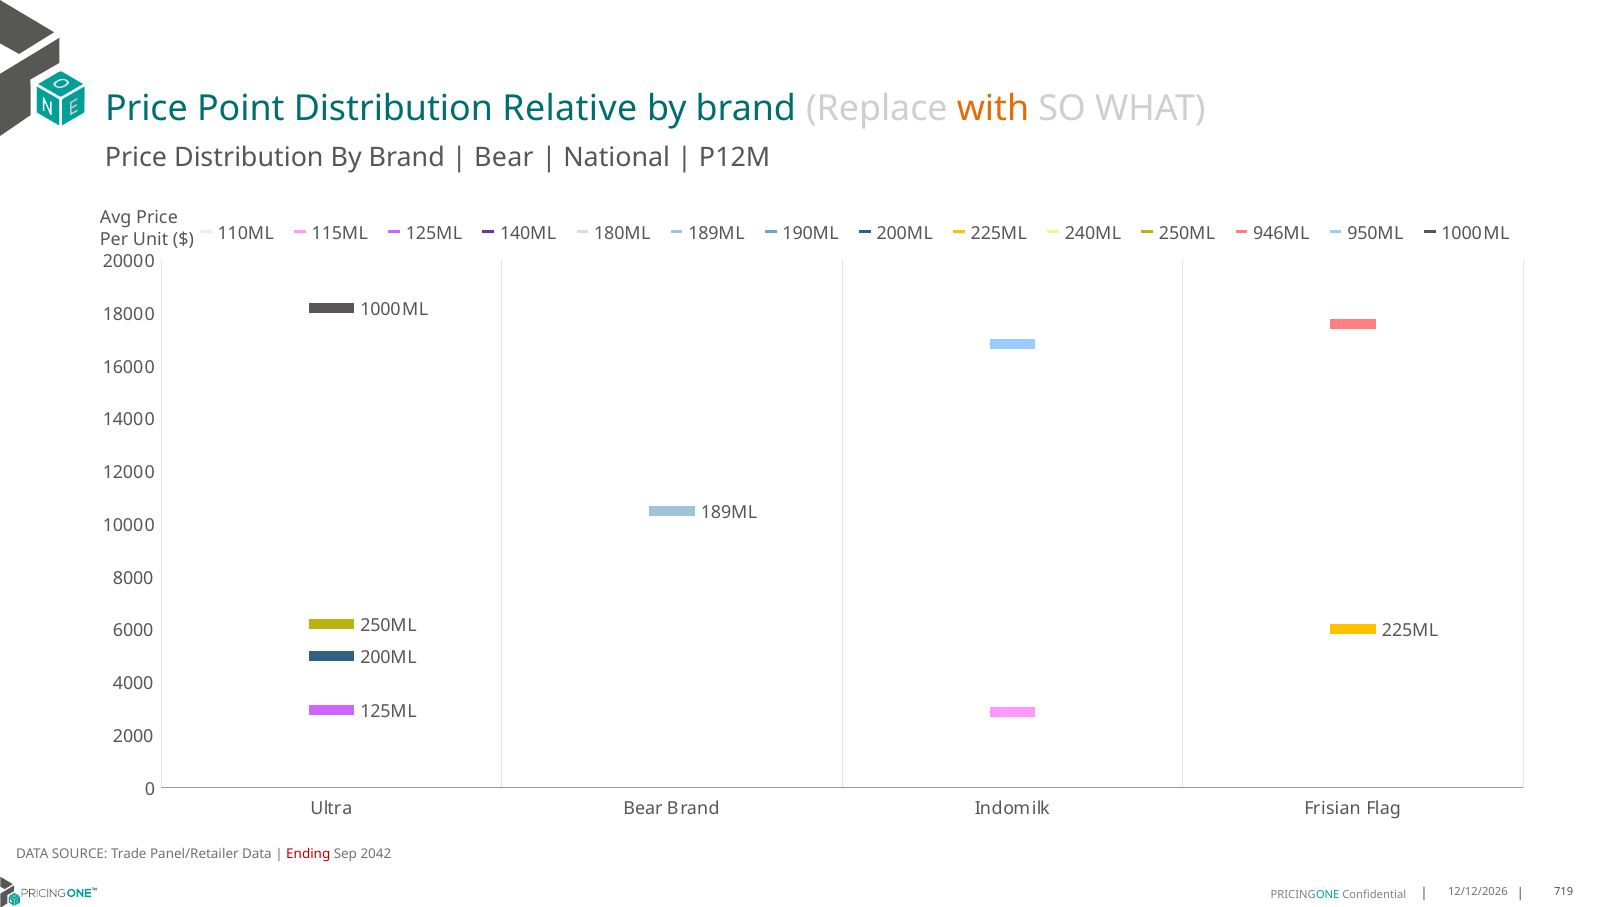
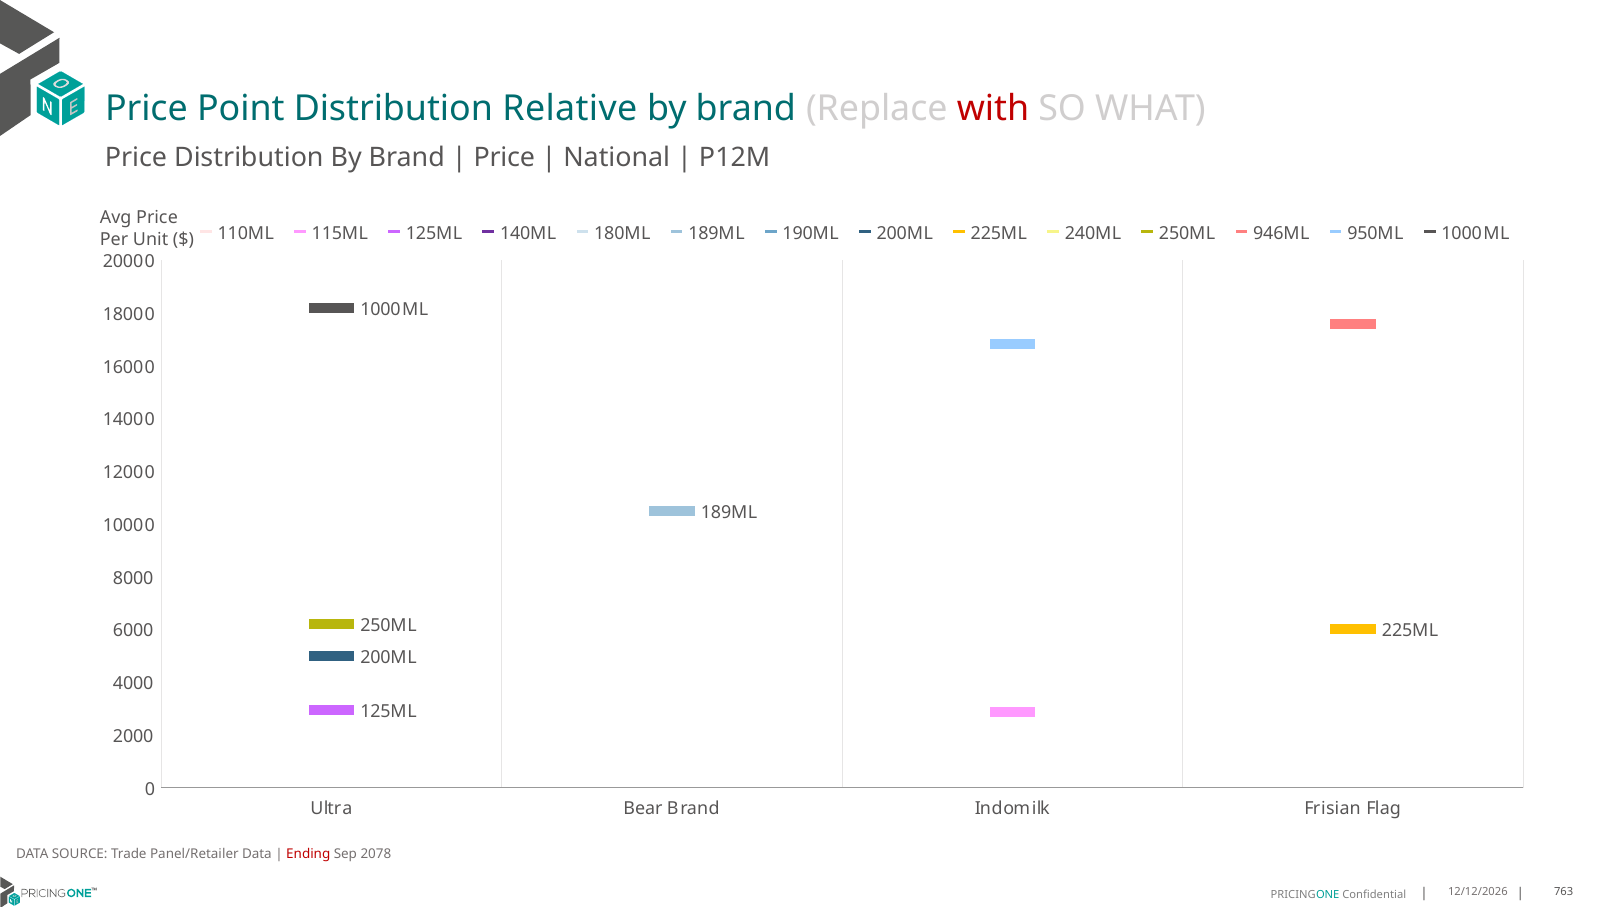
with colour: orange -> red (993, 108)
Bear: Bear -> Price (504, 157)
2042: 2042 -> 2078 (376, 855)
719: 719 -> 763 (1564, 892)
